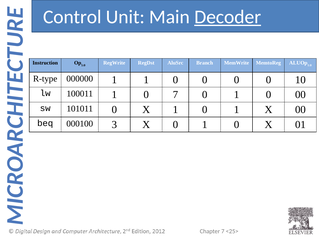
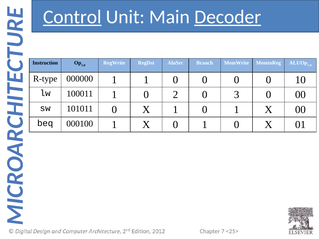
Control underline: none -> present (72, 17)
0 7: 7 -> 2 (175, 95)
1: 1 -> 3 (237, 95)
000100 3: 3 -> 1 (114, 125)
